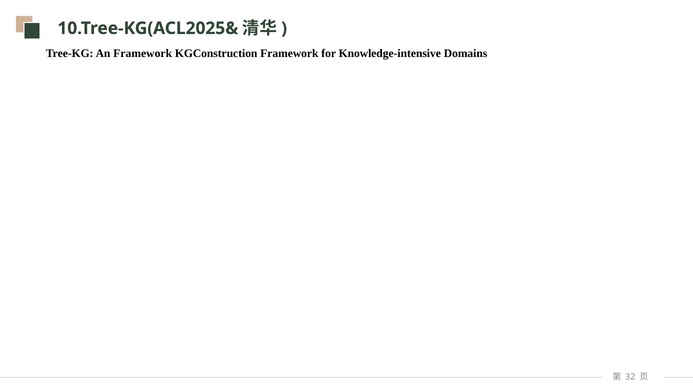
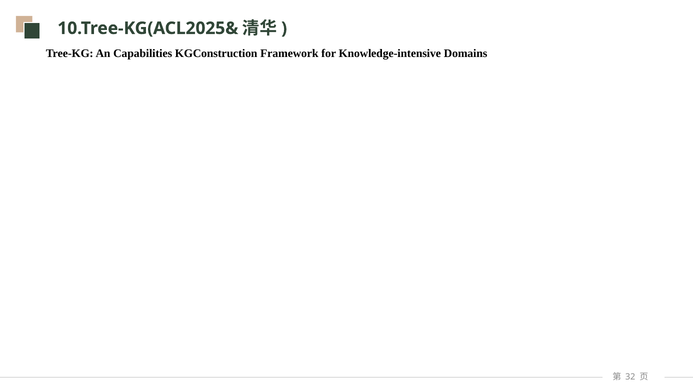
An Framework: Framework -> Capabilities (143, 53)
